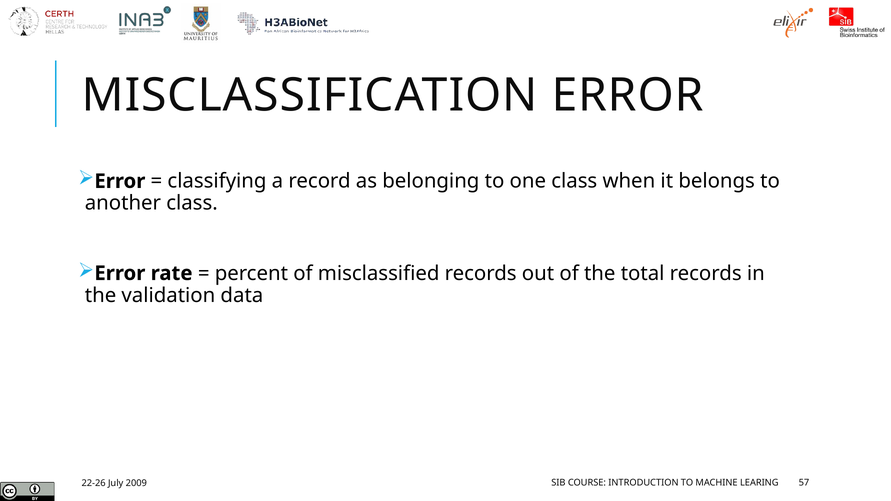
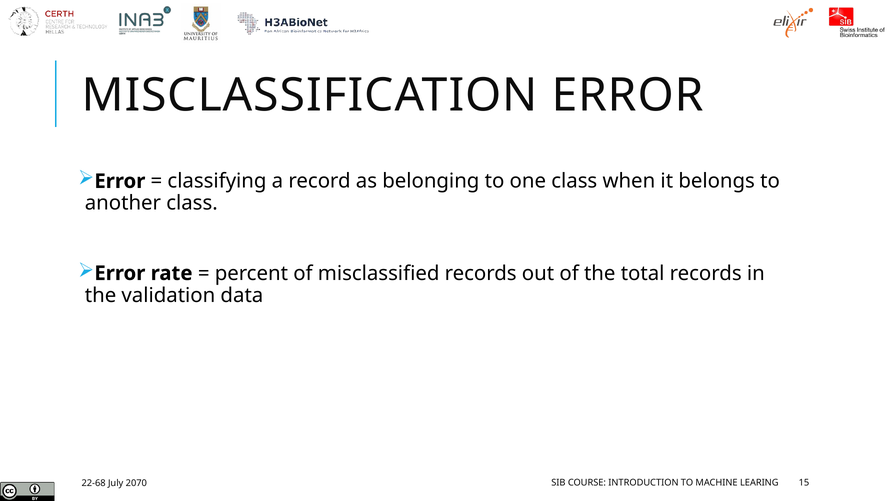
57: 57 -> 15 (804, 483)
22-26: 22-26 -> 22-68 (94, 484)
2009: 2009 -> 2070 (136, 484)
